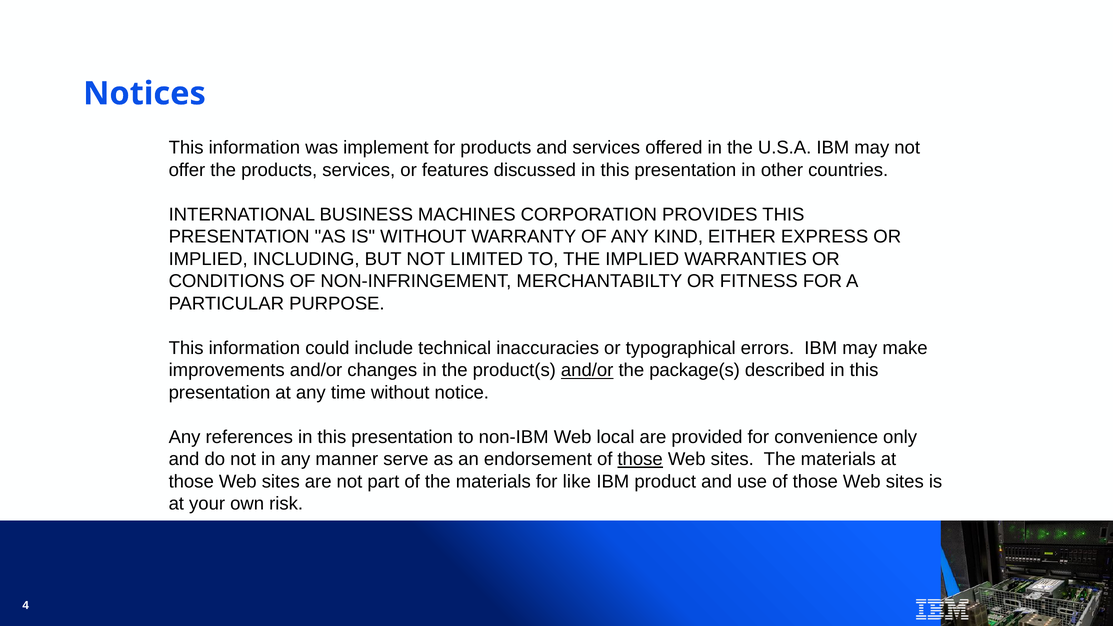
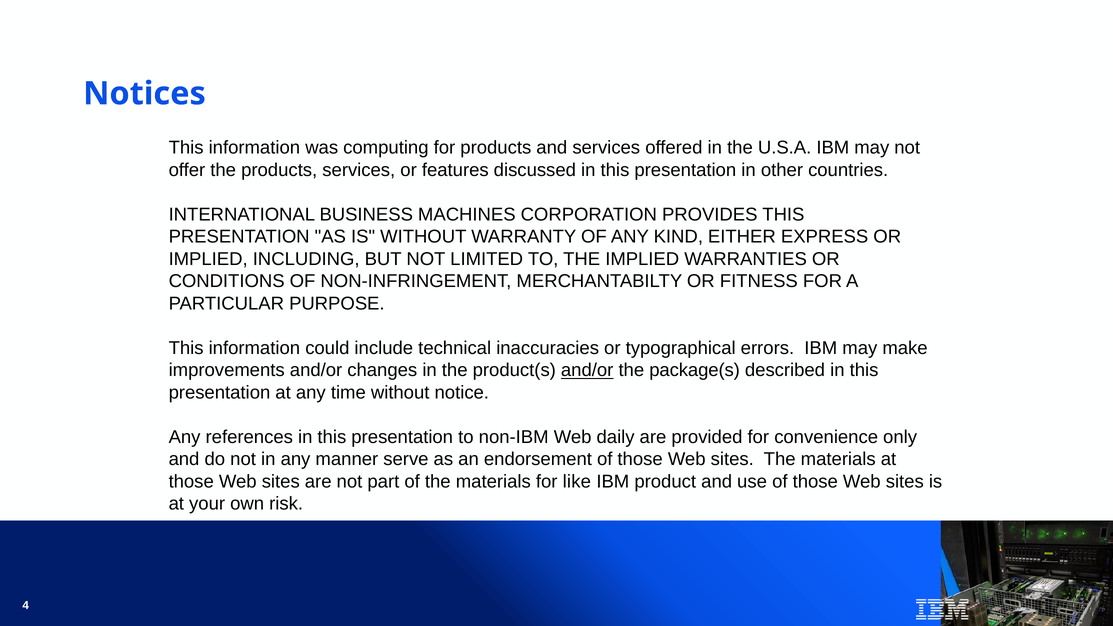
implement: implement -> computing (386, 148)
local: local -> daily (616, 437)
those underline: present -> none (640, 459)
